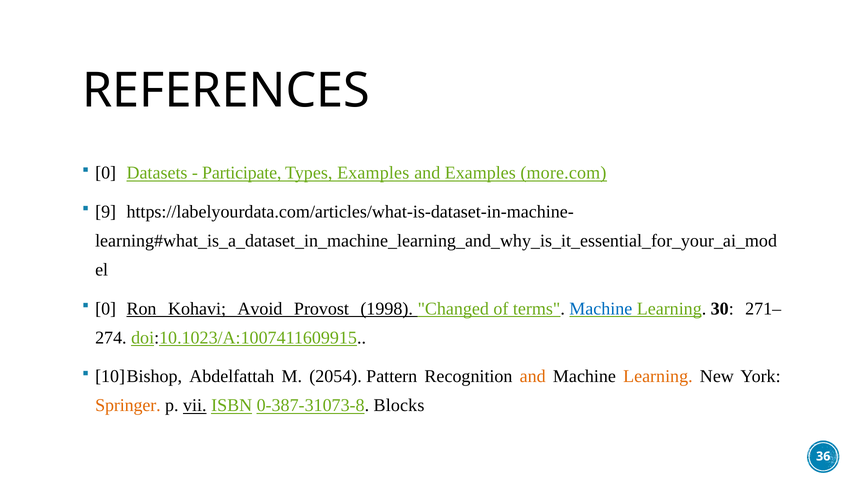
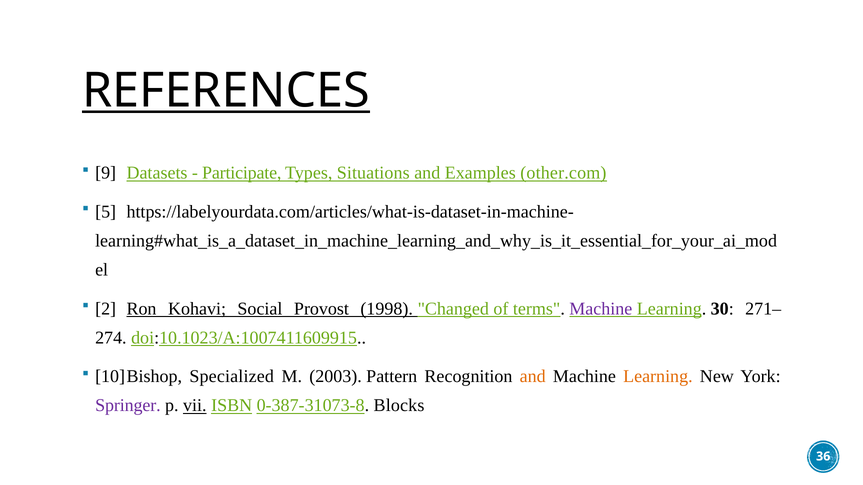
REFERENCES underline: none -> present (226, 91)
0: 0 -> 9 (106, 173)
Types Examples: Examples -> Situations (373, 173)
more.com: more.com -> other.com (563, 173)
9: 9 -> 5 (106, 212)
0: 0 -> 2 (106, 309)
Avoid: Avoid -> Social (260, 309)
Machine colour: blue -> purple (601, 309)
Abdelfattah: Abdelfattah -> Specialized (232, 377)
2054: 2054 -> 2003 (336, 377)
Springer colour: orange -> purple (128, 406)
